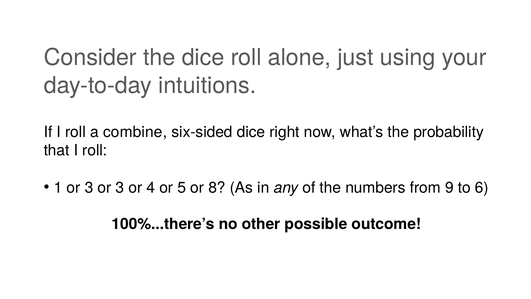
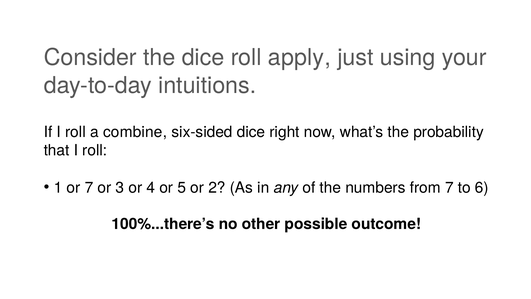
alone: alone -> apply (299, 57)
1 or 3: 3 -> 7 (89, 187)
8: 8 -> 2 (217, 187)
from 9: 9 -> 7 (449, 187)
